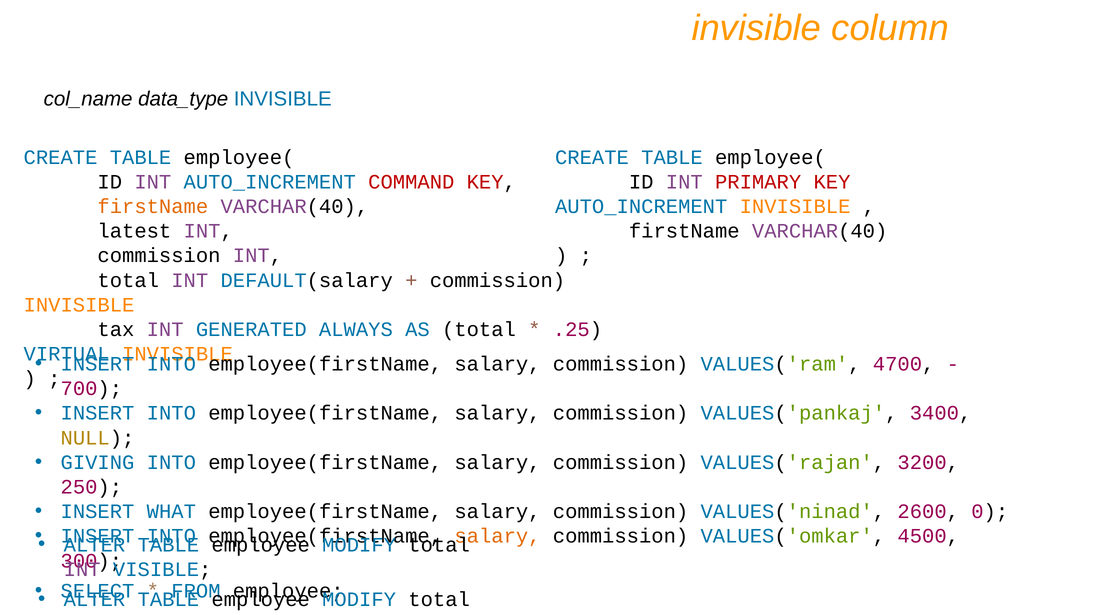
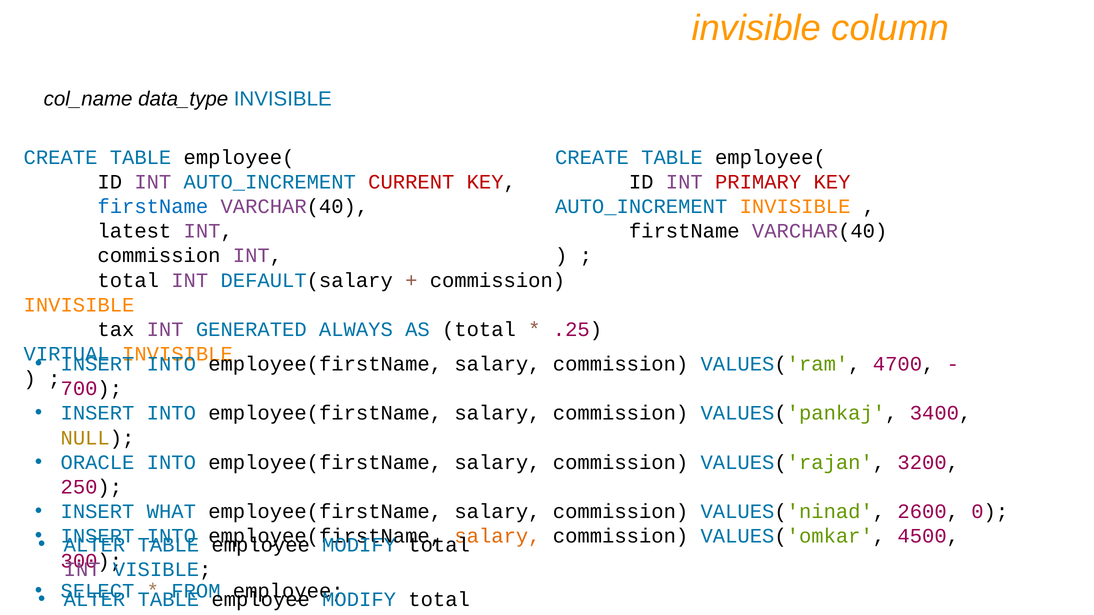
COMMAND: COMMAND -> CURRENT (411, 182)
firstName colour: orange -> blue (153, 207)
GIVING: GIVING -> ORACLE (97, 463)
